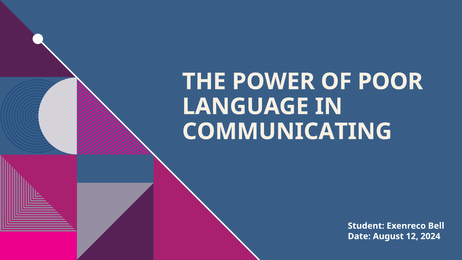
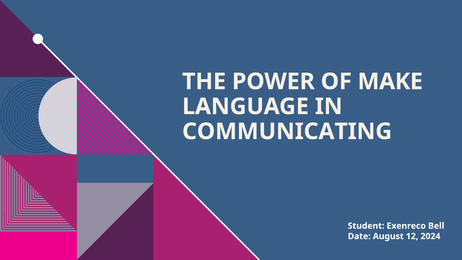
POOR: POOR -> MAKE (390, 82)
